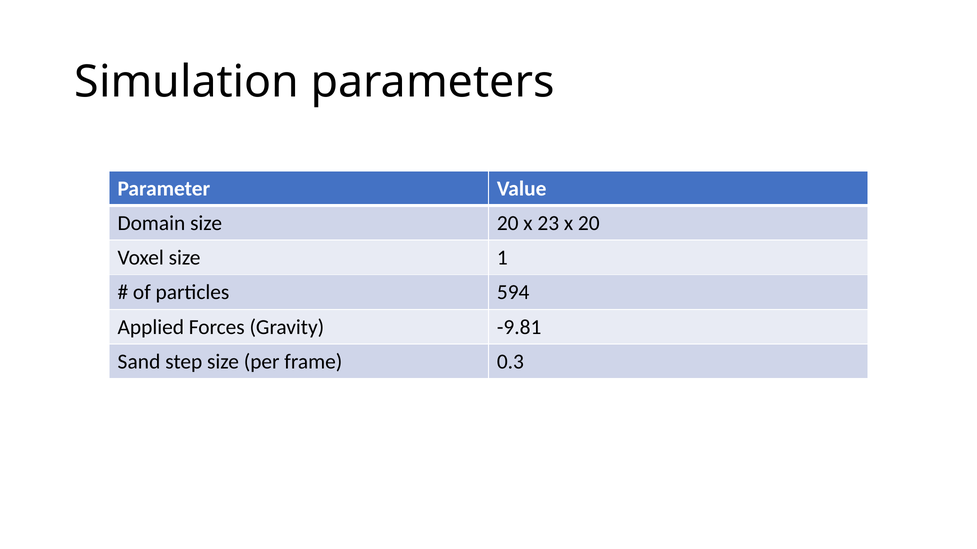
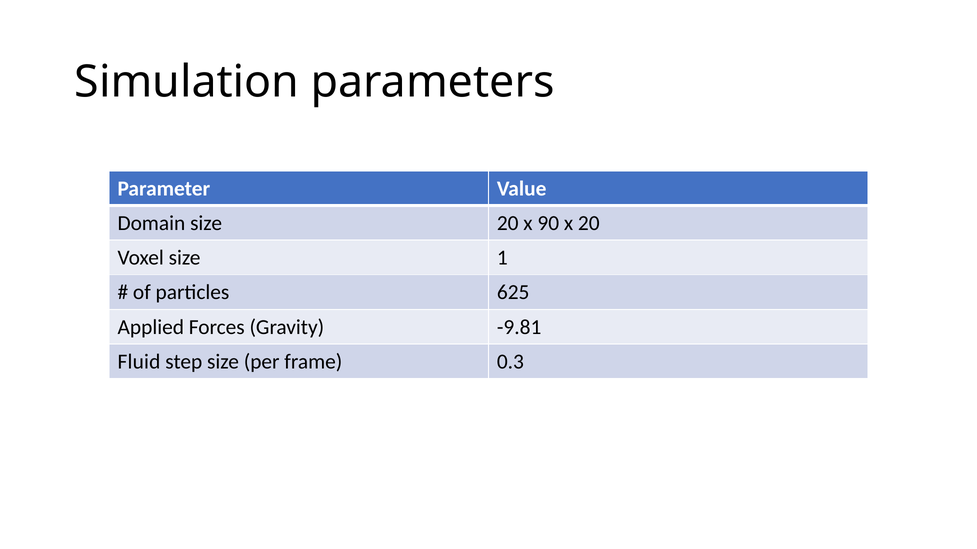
23: 23 -> 90 (548, 223)
594: 594 -> 625 (513, 293)
Sand: Sand -> Fluid (139, 362)
